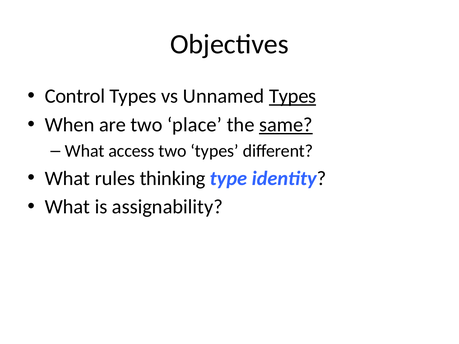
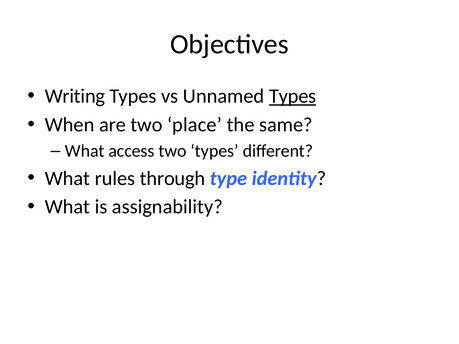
Control: Control -> Writing (75, 96)
same underline: present -> none (286, 125)
thinking: thinking -> through (173, 178)
